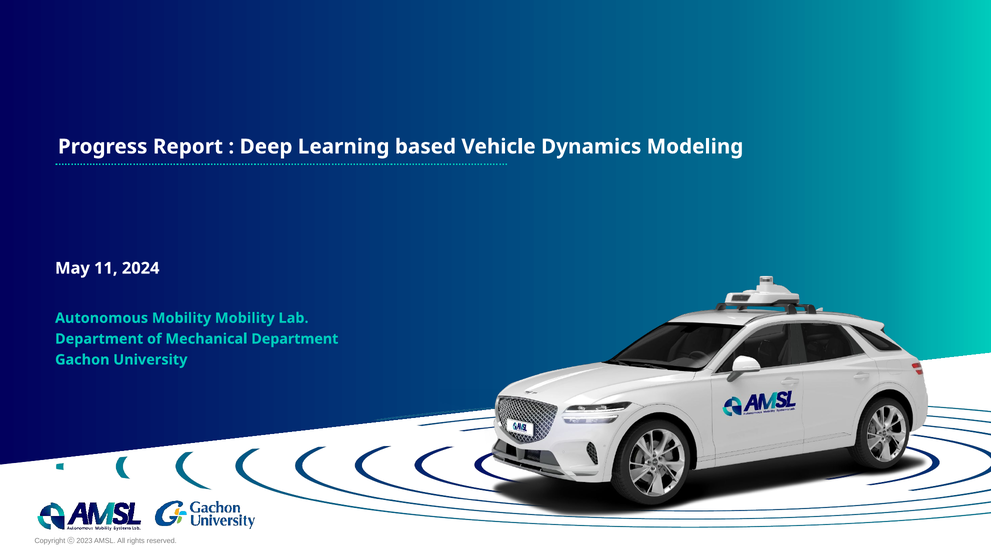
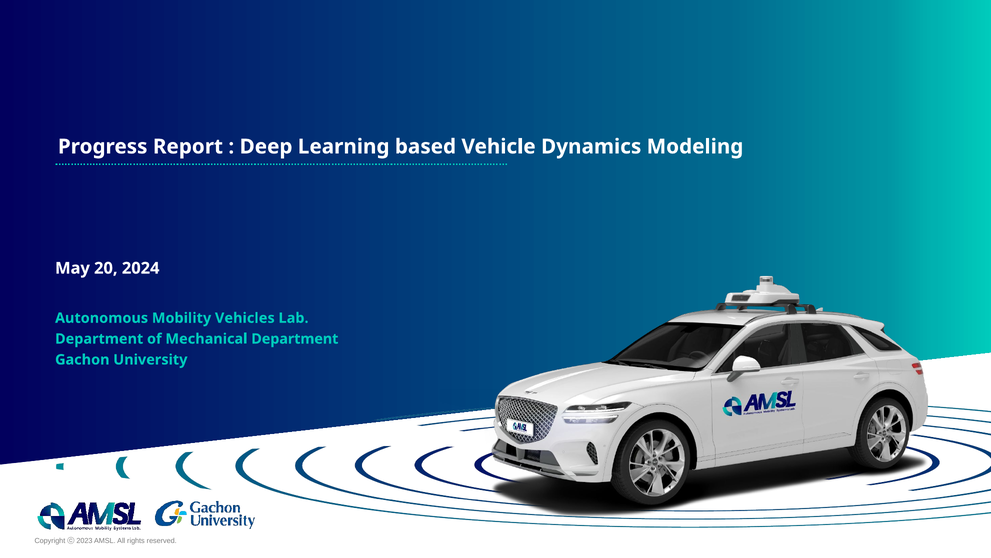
11: 11 -> 20 (106, 268)
Mobility Mobility: Mobility -> Vehicles (245, 318)
